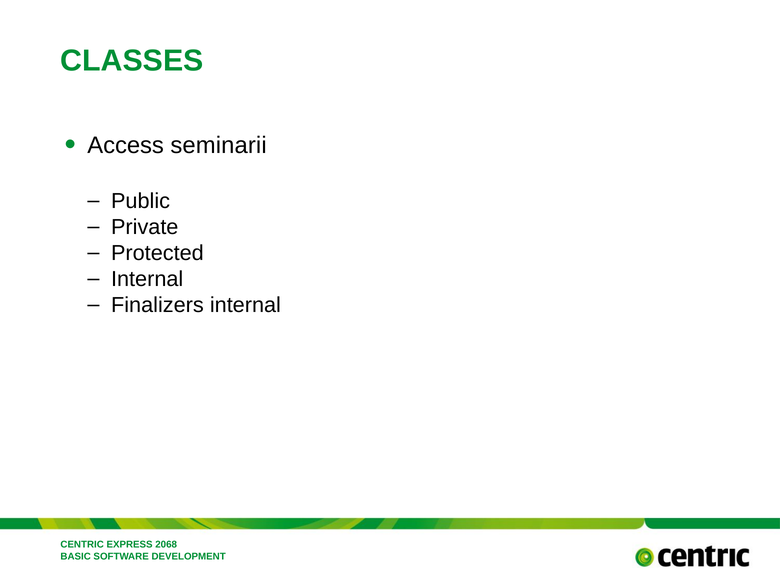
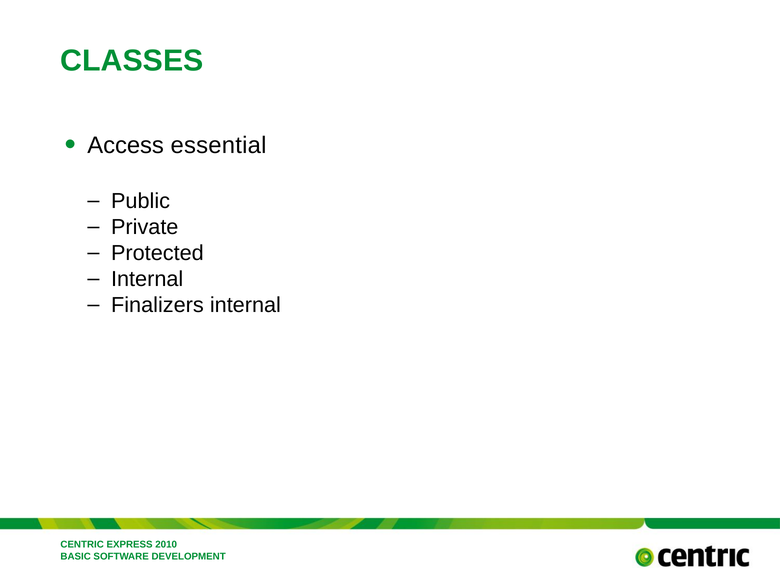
seminarii: seminarii -> essential (218, 145)
2068: 2068 -> 2010 (166, 545)
